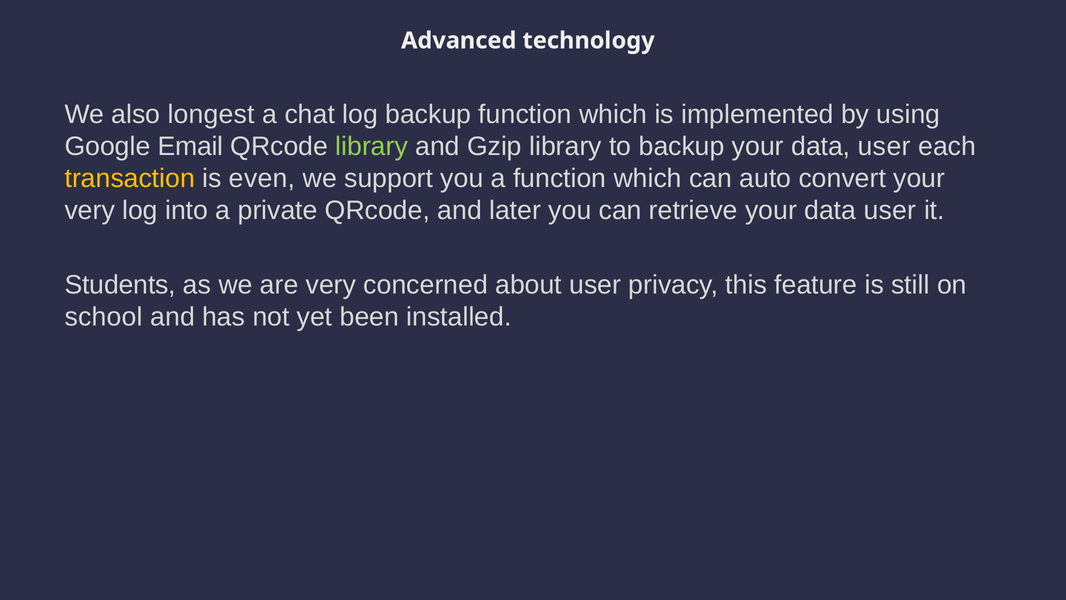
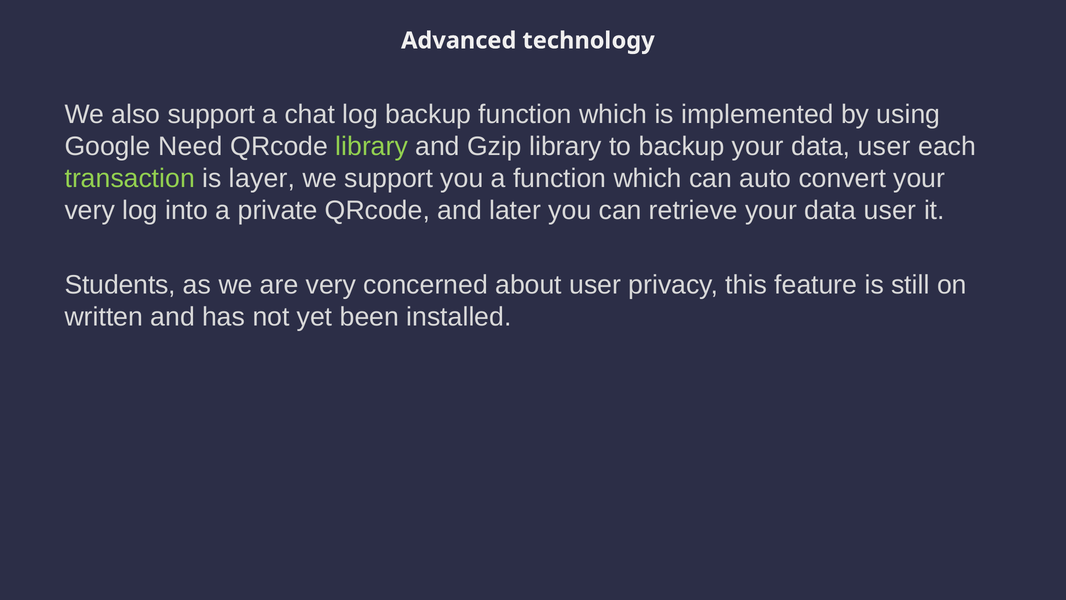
also longest: longest -> support (211, 114)
Email: Email -> Need (190, 146)
transaction colour: yellow -> light green (130, 178)
even: even -> layer (262, 178)
school: school -> written (104, 317)
